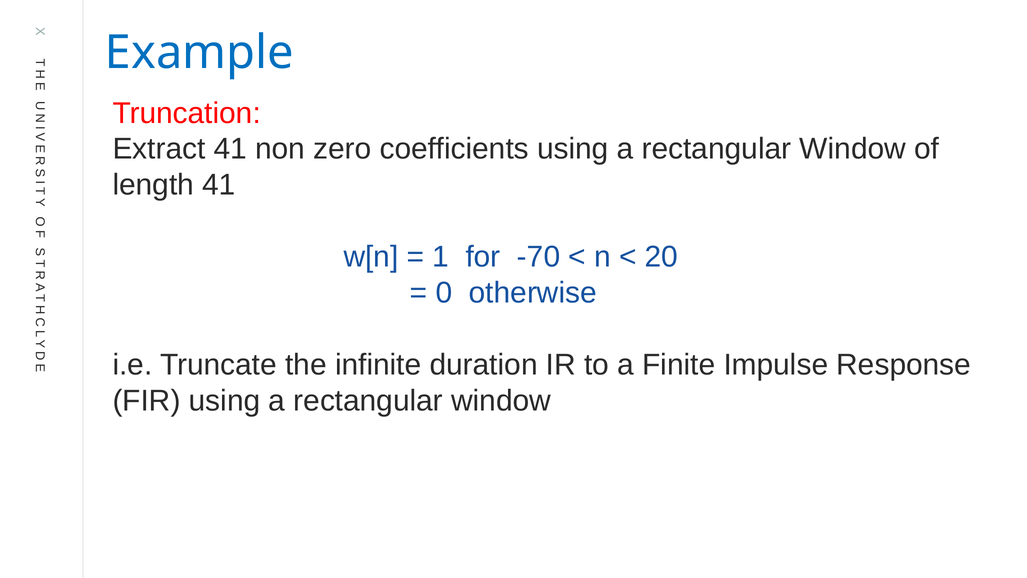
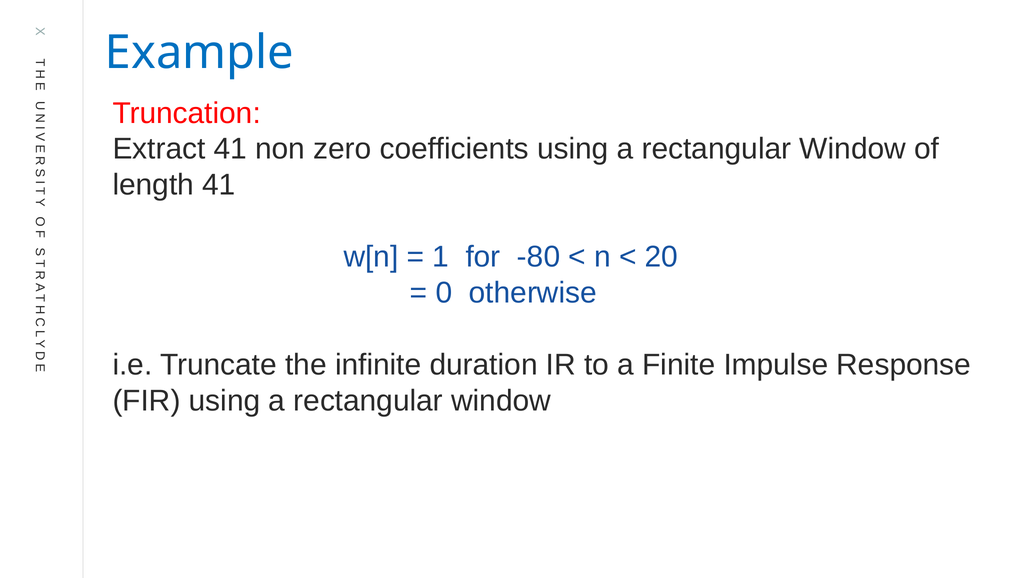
-70: -70 -> -80 (539, 257)
